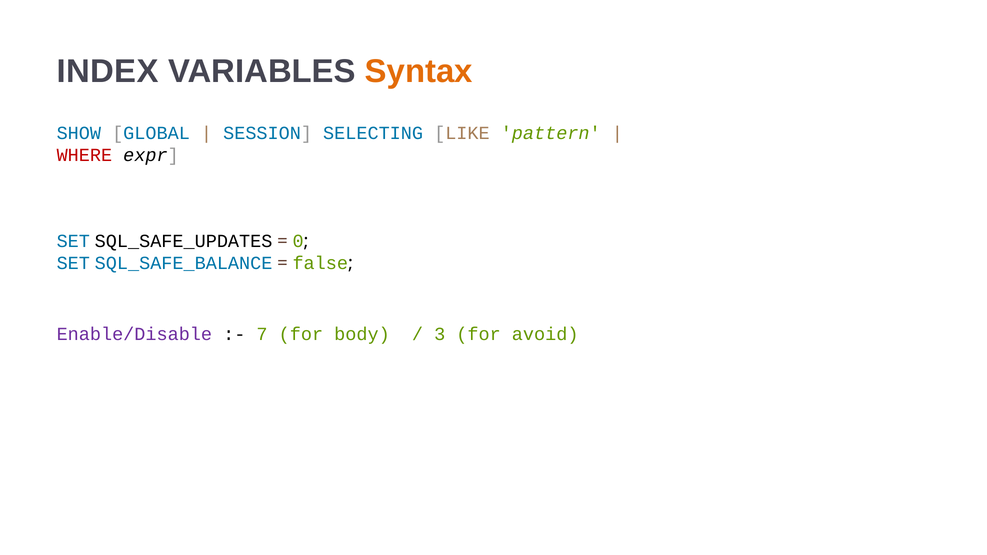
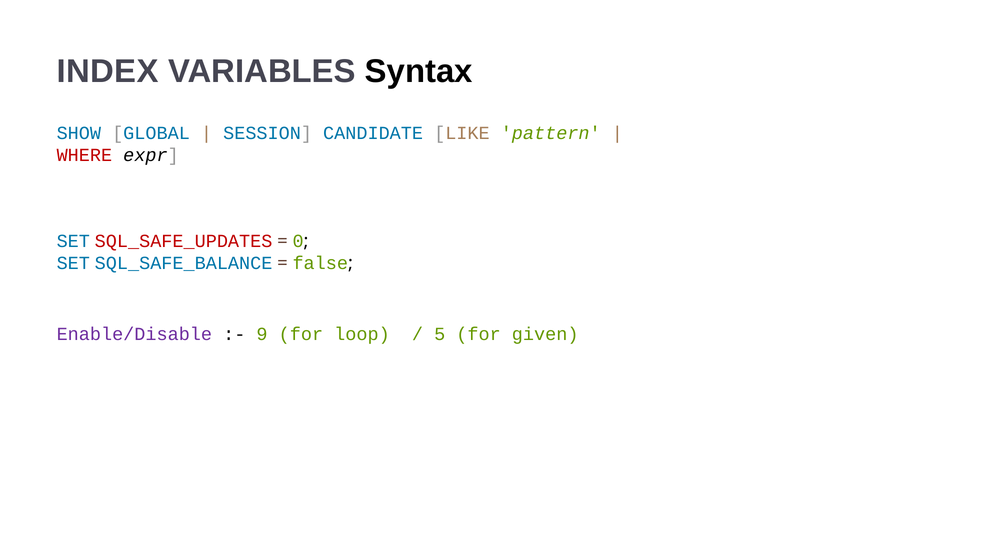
Syntax colour: orange -> black (419, 71)
SELECTING: SELECTING -> CANDIDATE (373, 133)
SQL_SAFE_UPDATES colour: black -> red (184, 241)
7: 7 -> 9 (262, 334)
body: body -> loop (362, 334)
3: 3 -> 5 (440, 334)
avoid: avoid -> given (545, 334)
